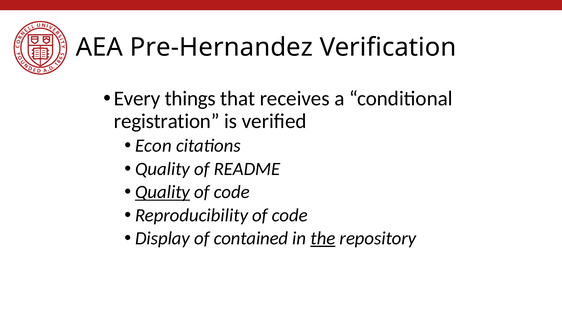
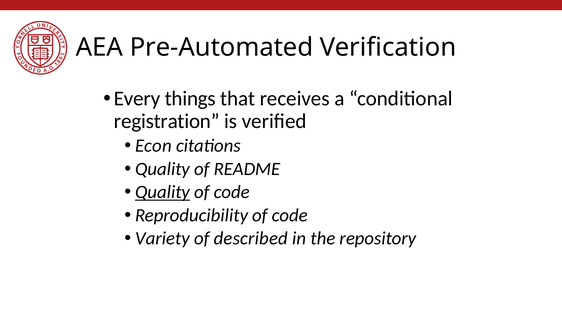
Pre-Hernandez: Pre-Hernandez -> Pre-Automated (222, 47)
Display: Display -> Variety (162, 238)
contained: contained -> described (251, 238)
the underline: present -> none (323, 238)
